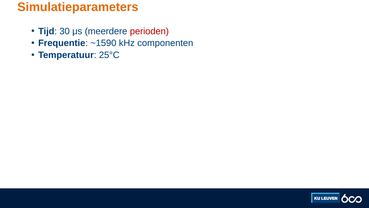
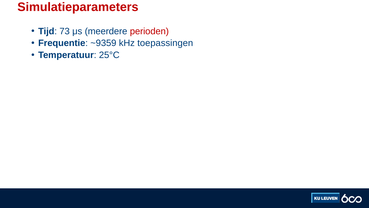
Simulatieparameters colour: orange -> red (78, 7)
30: 30 -> 73 (65, 31)
~1590: ~1590 -> ~9359 (103, 43)
componenten: componenten -> toepassingen (165, 43)
